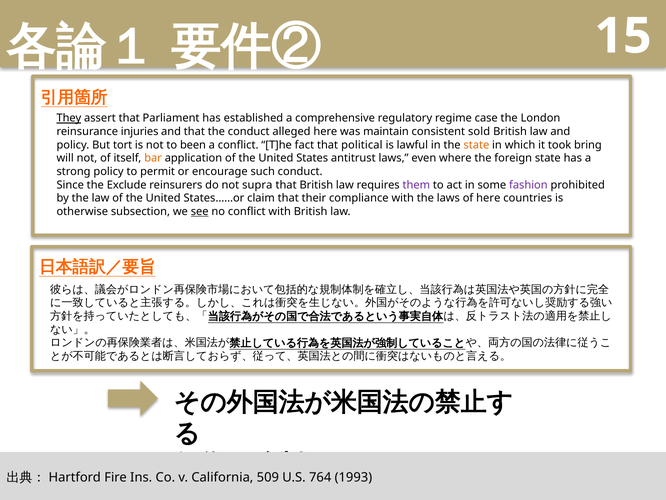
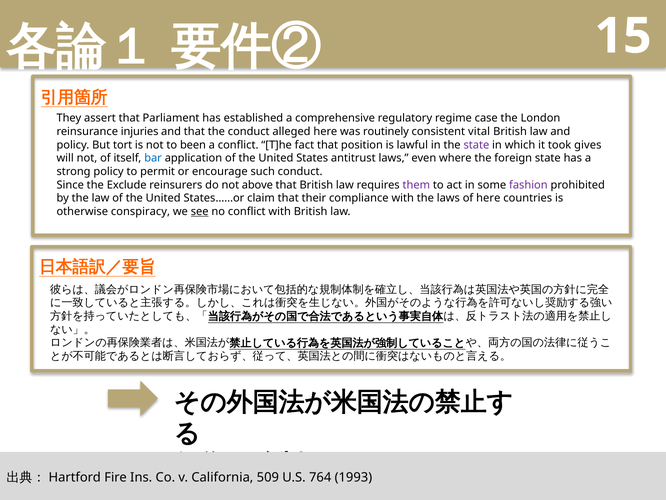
They underline: present -> none (69, 118)
maintain: maintain -> routinely (386, 131)
sold: sold -> vital (479, 131)
political: political -> position (362, 145)
state colour: orange -> purple (476, 145)
bring: bring -> gives (588, 145)
bar colour: orange -> blue (153, 158)
supra: supra -> above (257, 185)
subsection: subsection -> conspiracy (140, 211)
